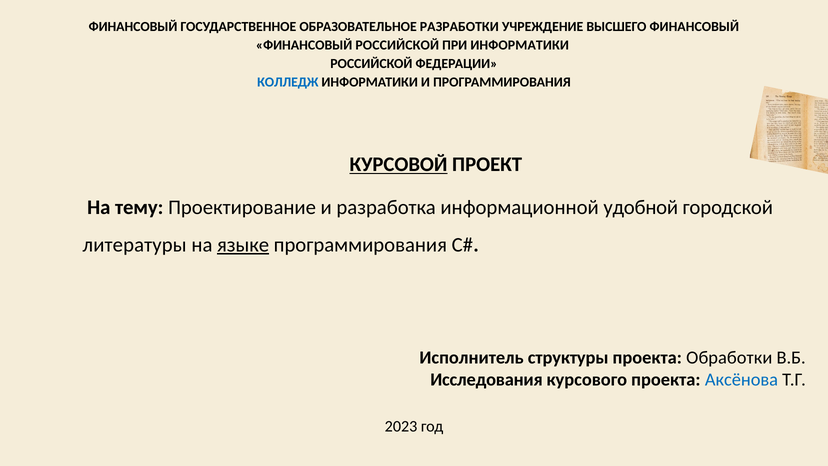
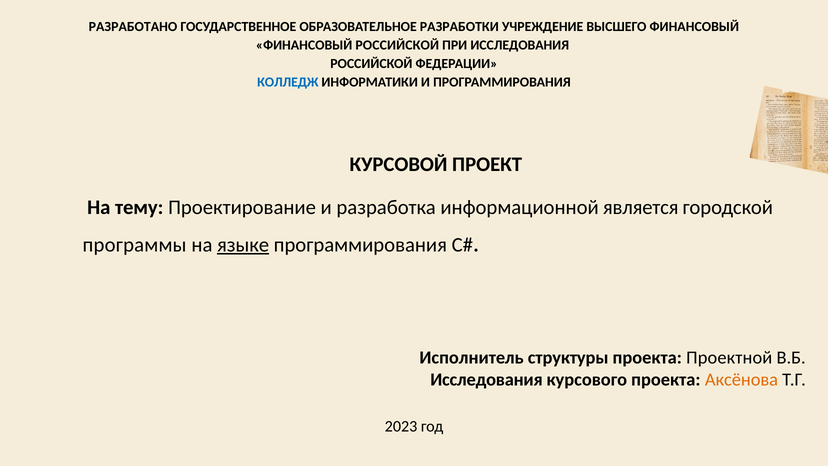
ФИНАНСОВЫЙ: ФИНАНСОВЫЙ -> РАЗРАБОТАНО (133, 27)
ПРИ ИНФОРМАТИКИ: ИНФОРМАТИКИ -> ИССЛЕДОВАНИЯ (520, 45)
КУРСОВОЙ underline: present -> none (398, 164)
удобной: удобной -> является (641, 207)
литературы: литературы -> программы (135, 245)
Обработки: Обработки -> Проектной (729, 358)
Аксёнова colour: blue -> orange (742, 380)
